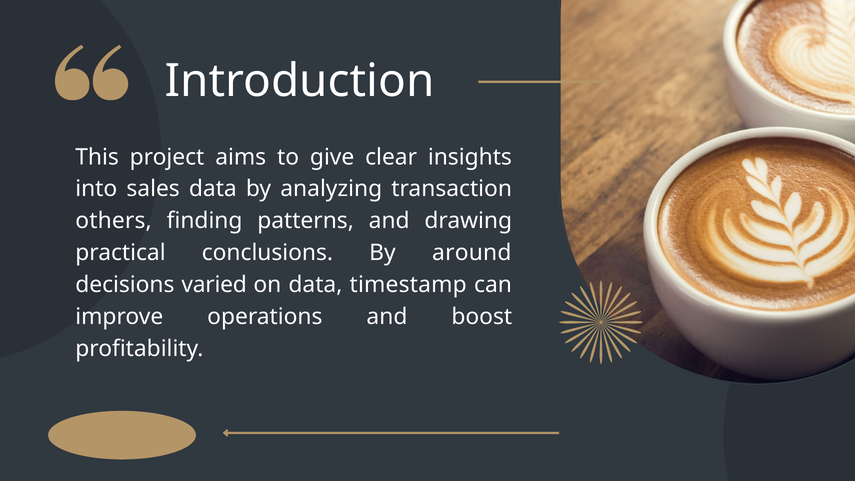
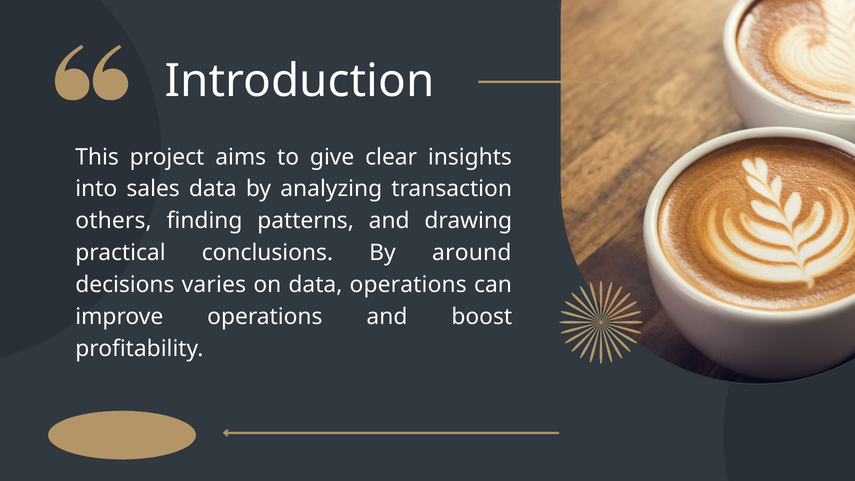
varied: varied -> varies (214, 285)
data timestamp: timestamp -> operations (408, 285)
